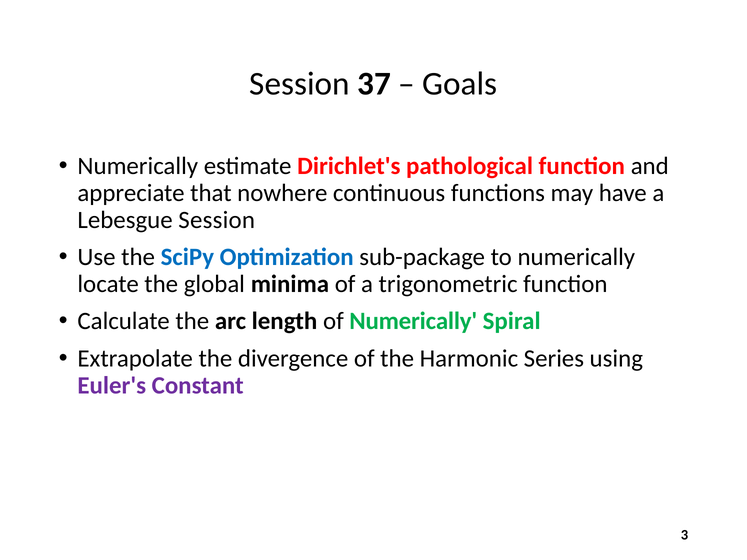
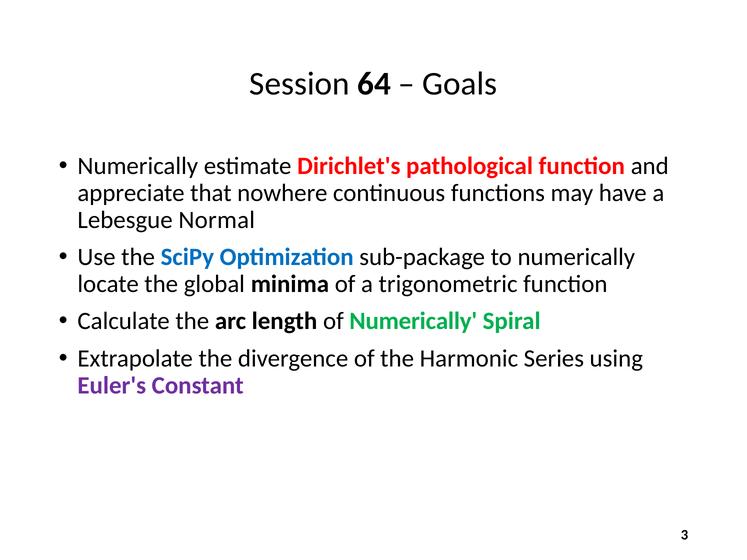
37: 37 -> 64 (374, 84)
Lebesgue Session: Session -> Normal (217, 220)
